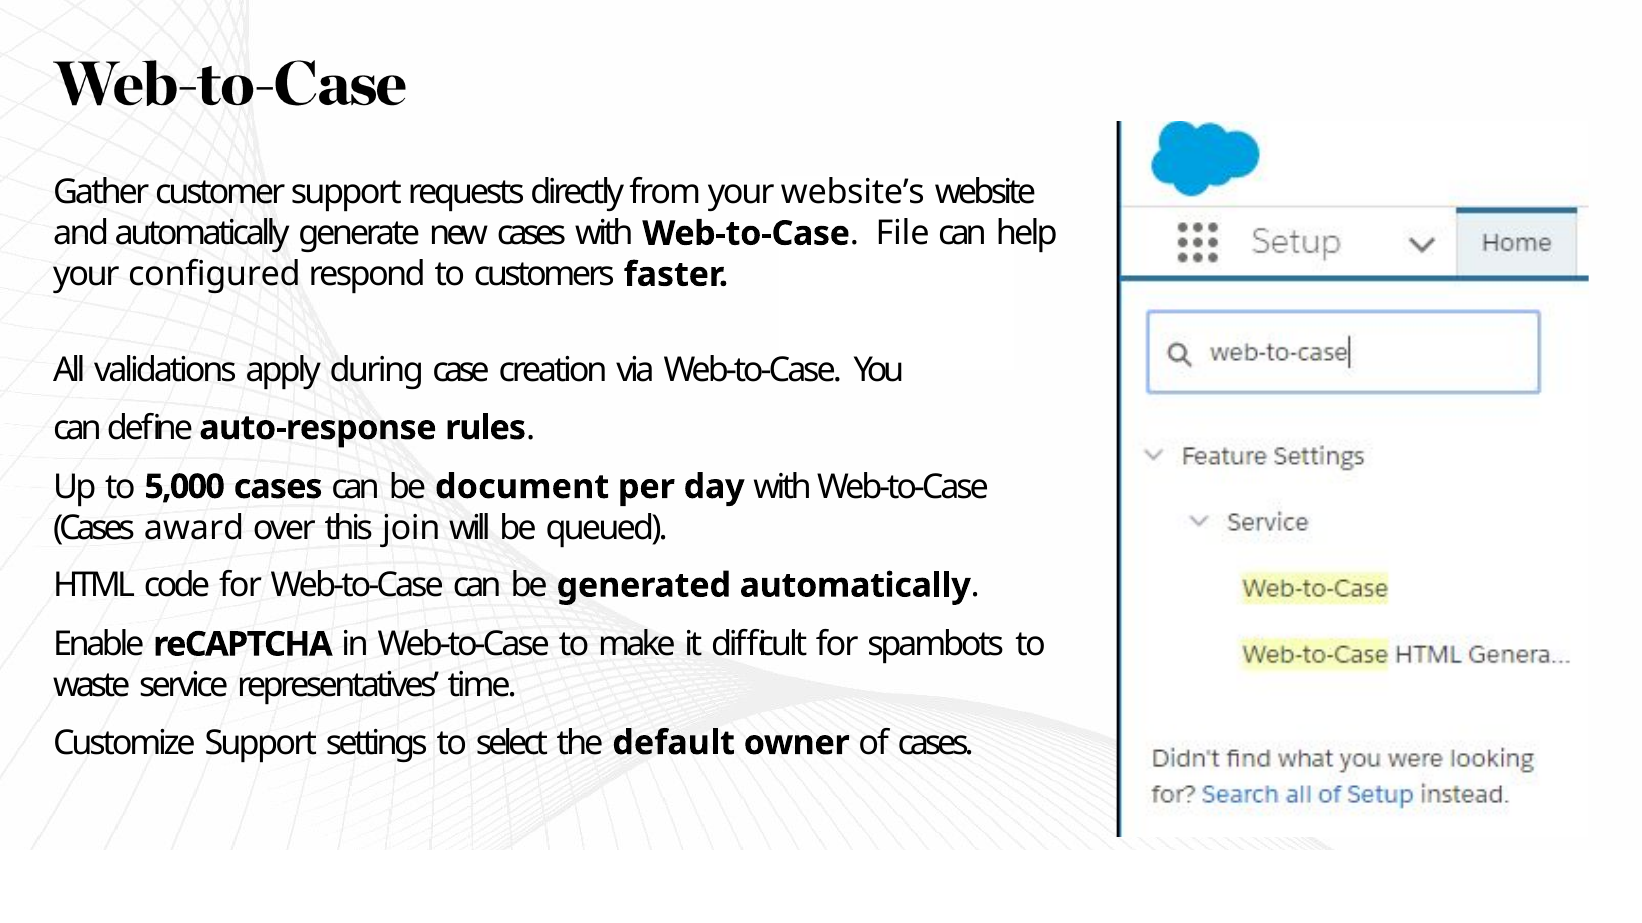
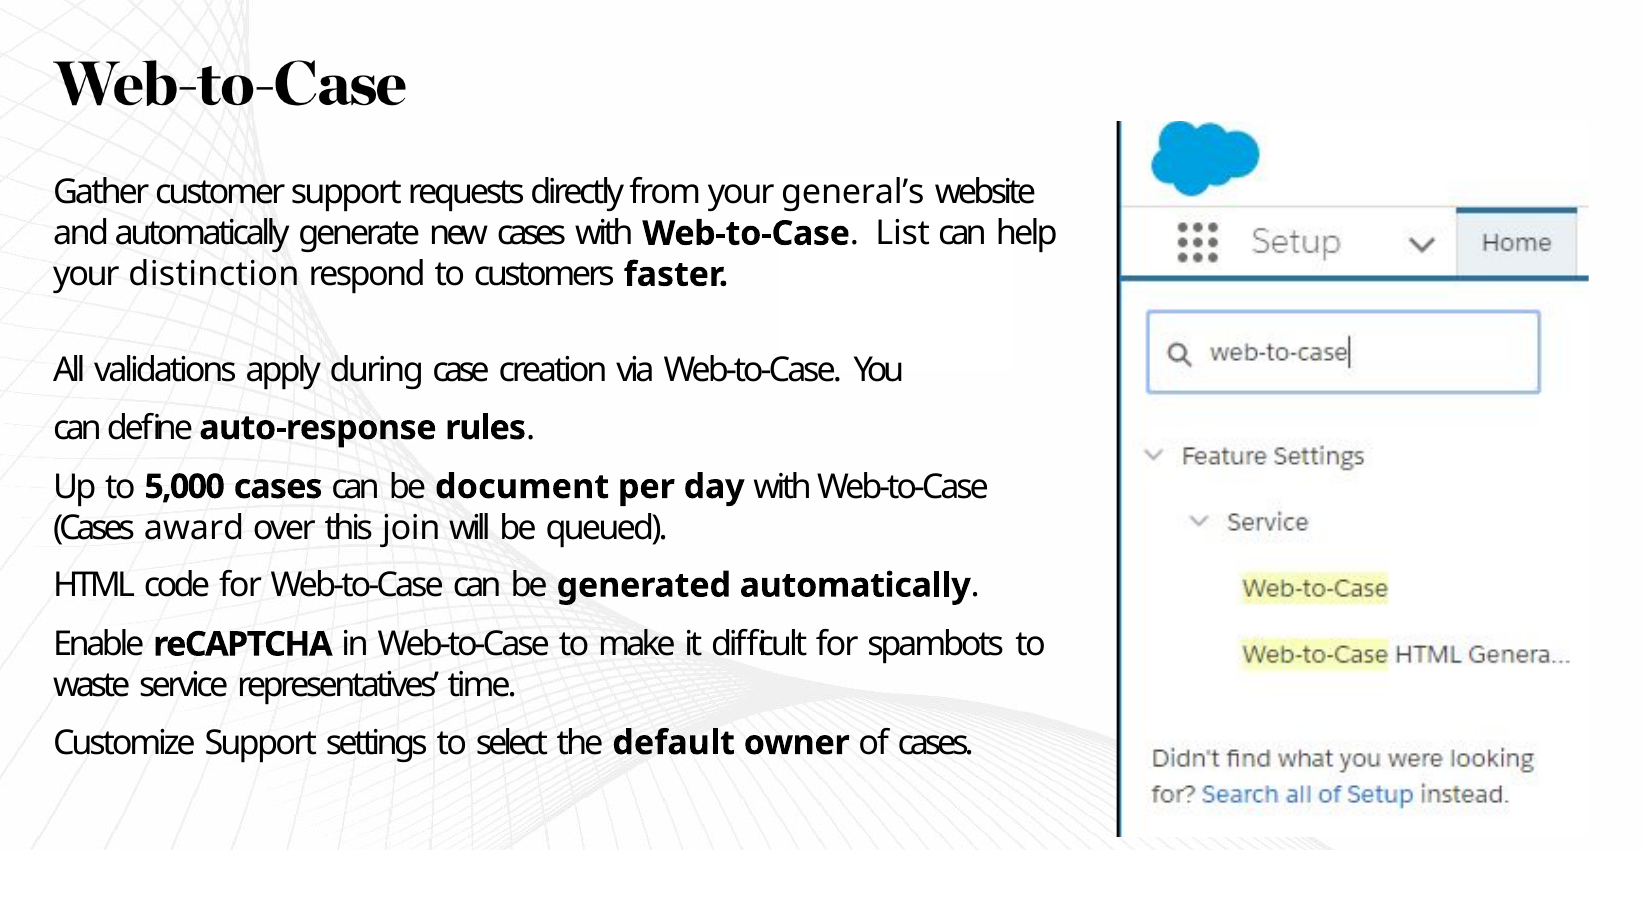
website’s: website’s -> general’s (853, 193)
File: File -> List (903, 234)
configured: configured -> distinction (214, 275)
